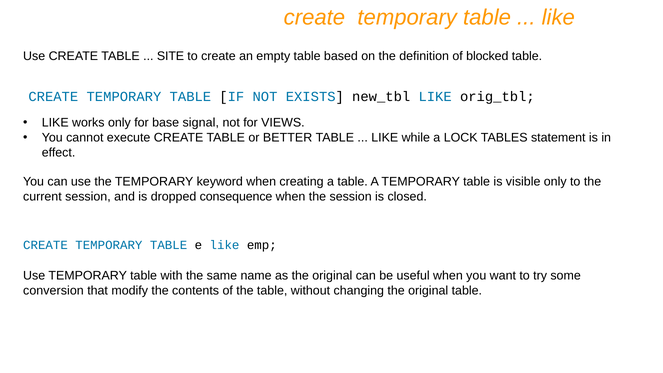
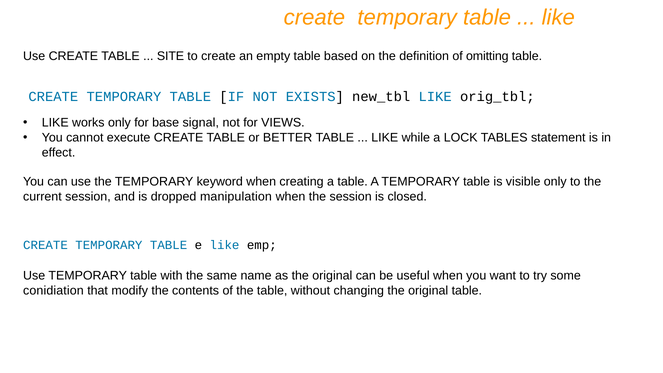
blocked: blocked -> omitting (487, 56)
consequence: consequence -> manipulation (236, 197)
conversion: conversion -> conidiation (53, 291)
